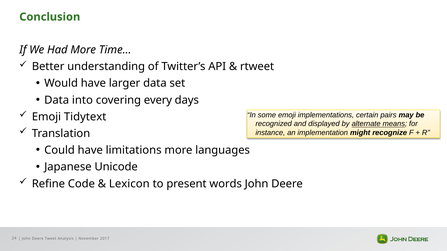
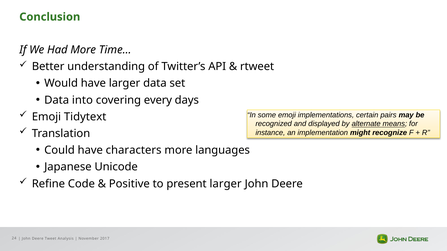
limitations: limitations -> characters (134, 151)
Lexicon: Lexicon -> Positive (129, 184)
present words: words -> larger (226, 184)
